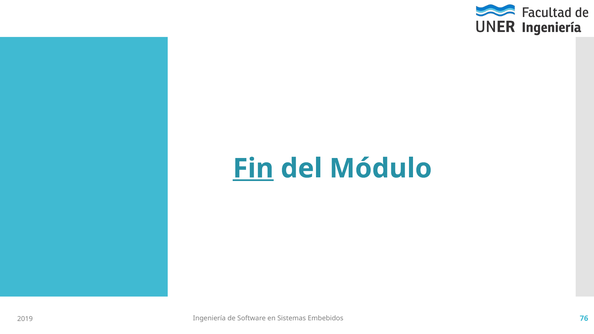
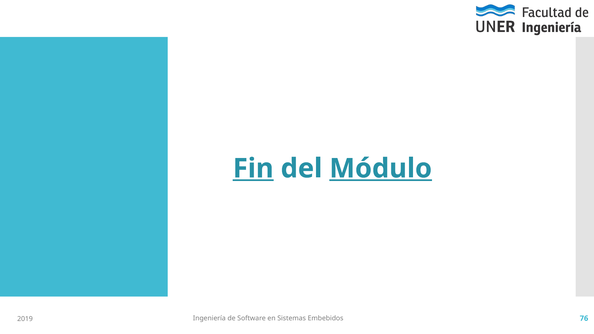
Módulo underline: none -> present (381, 169)
